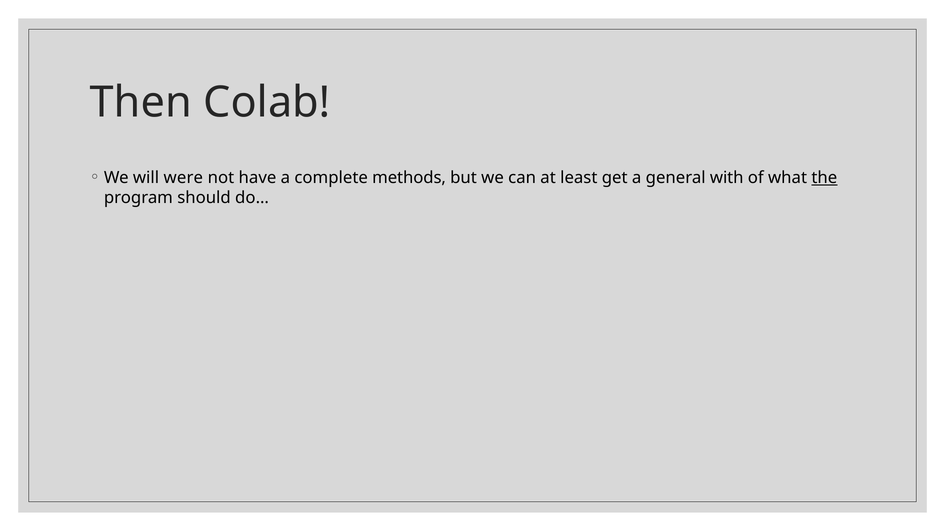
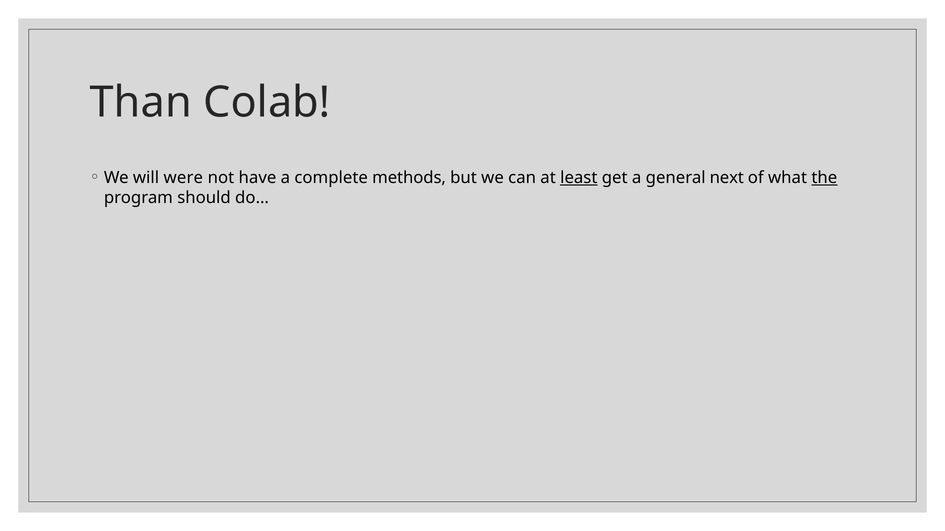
Then: Then -> Than (141, 103)
least underline: none -> present (579, 178)
with: with -> next (727, 178)
